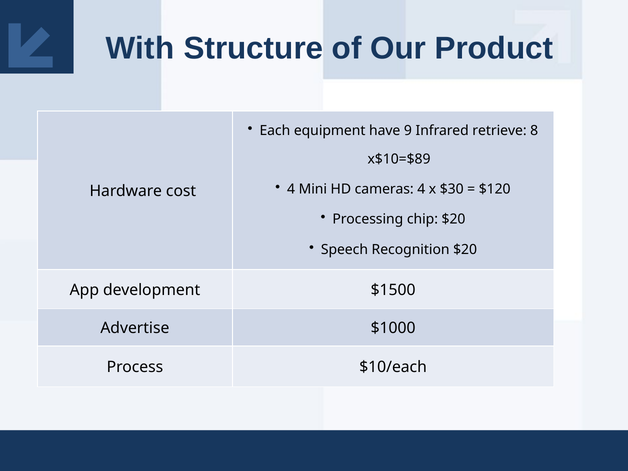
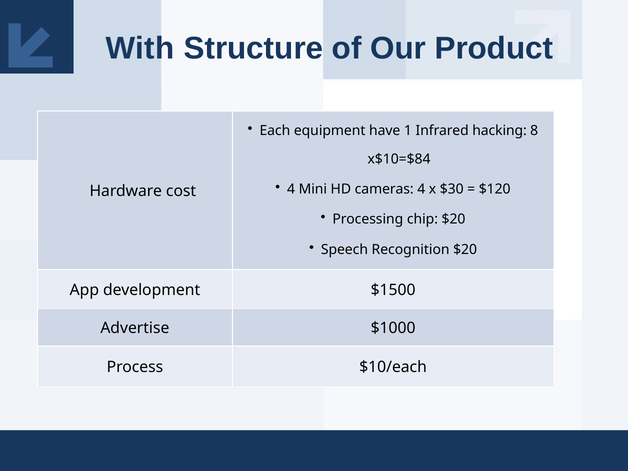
9: 9 -> 1 (408, 131)
retrieve: retrieve -> hacking (500, 131)
x$10=$89: x$10=$89 -> x$10=$84 (399, 159)
